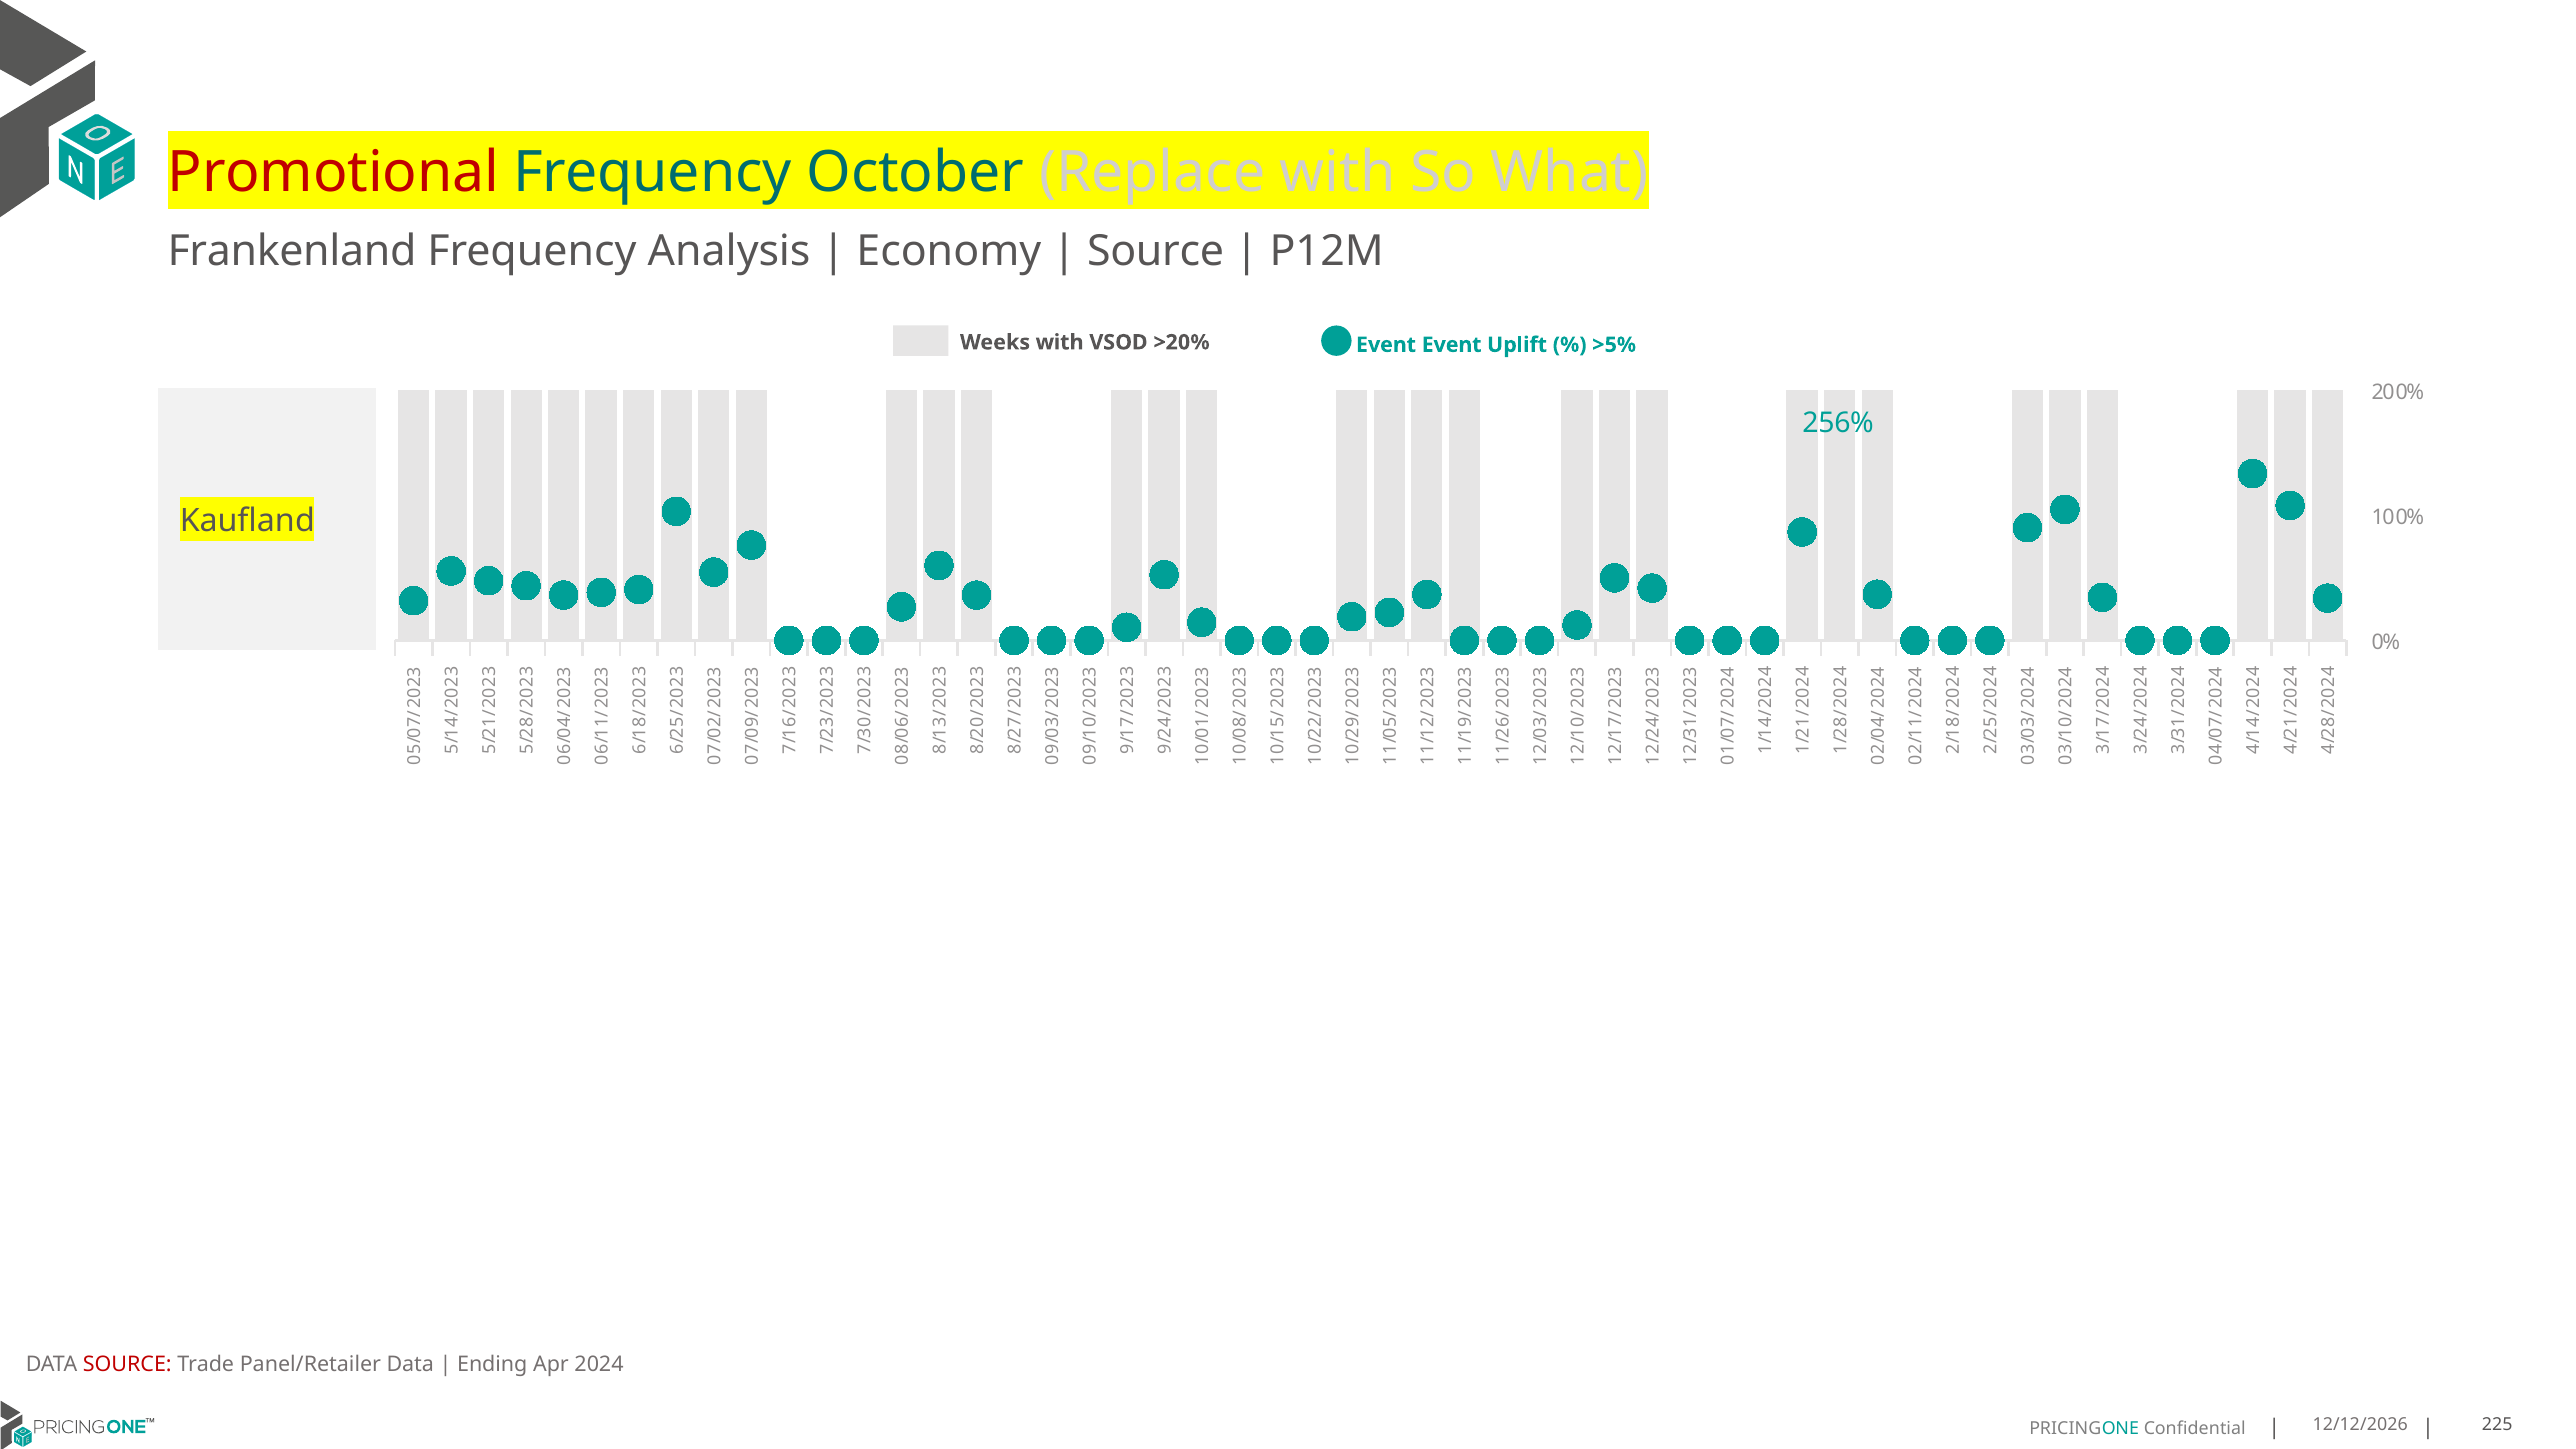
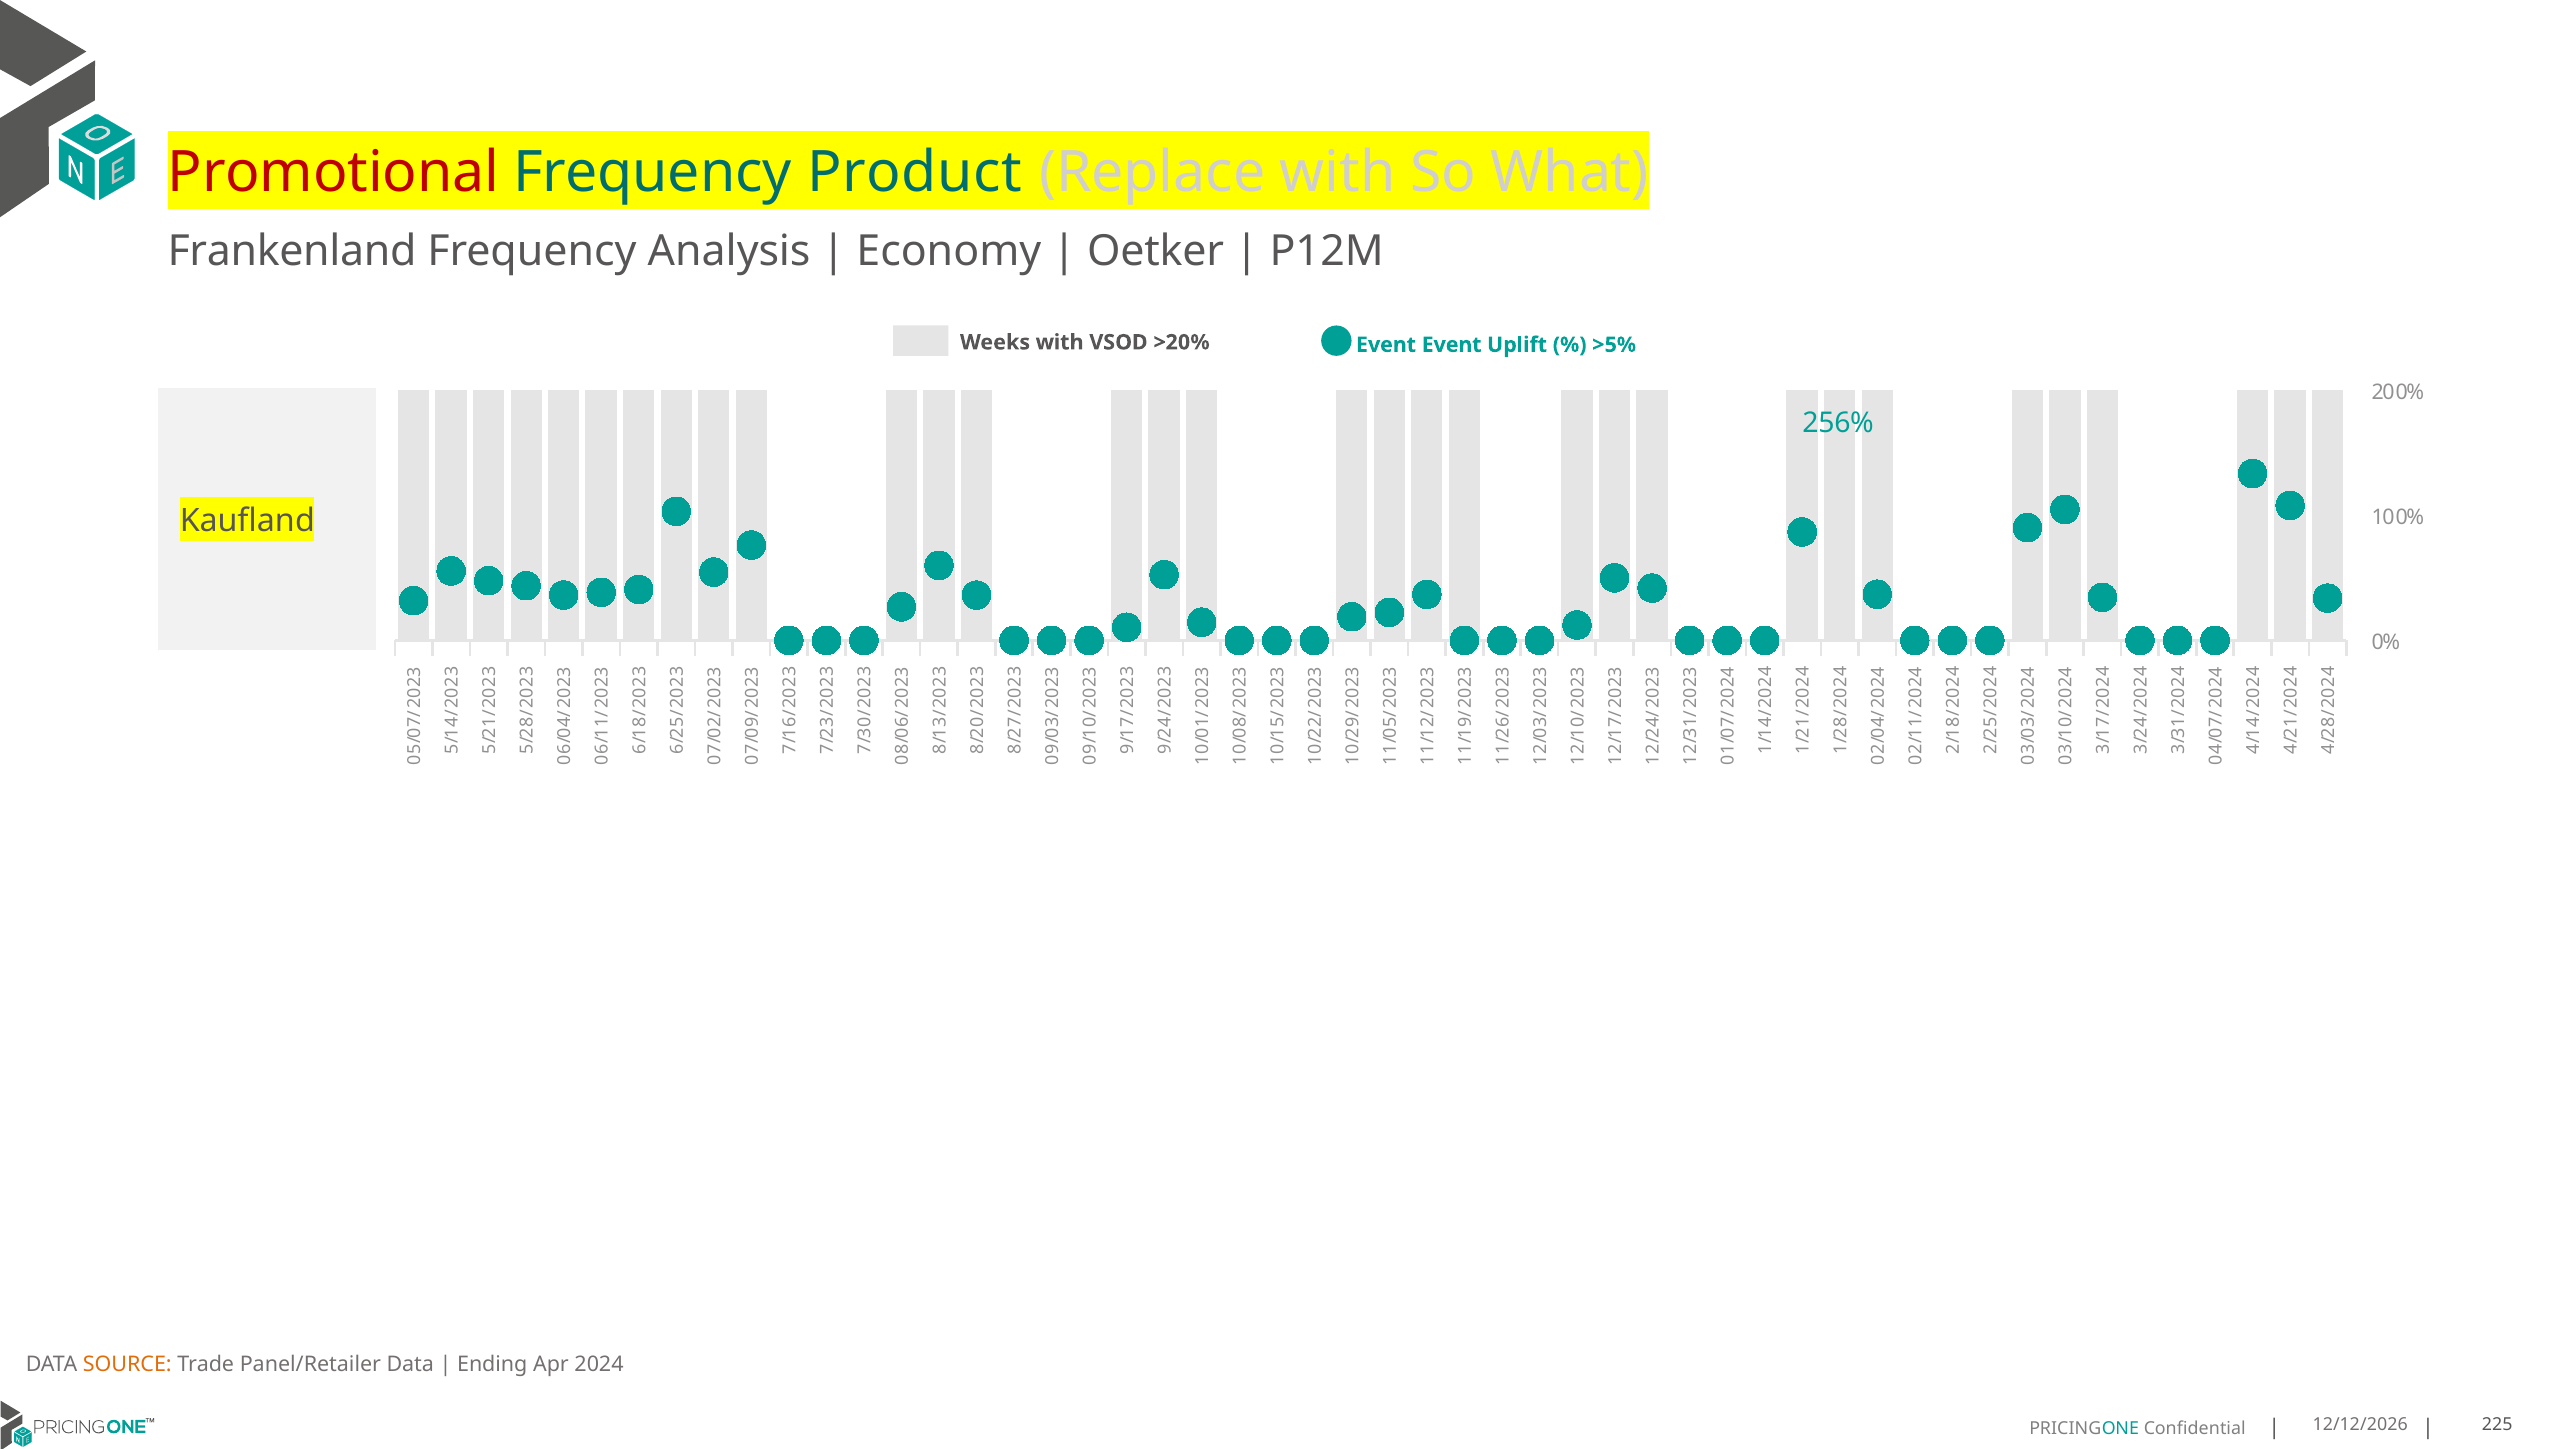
October: October -> Product (915, 173)
Source: Source -> Oetker (1156, 251)
SOURCE colour: red -> orange (127, 1365)
